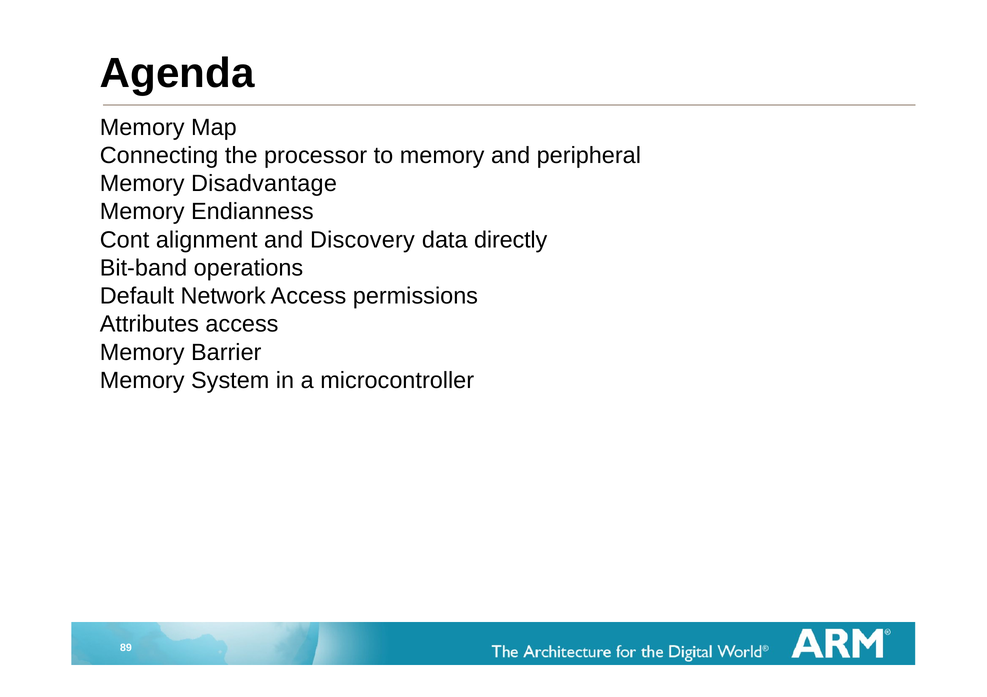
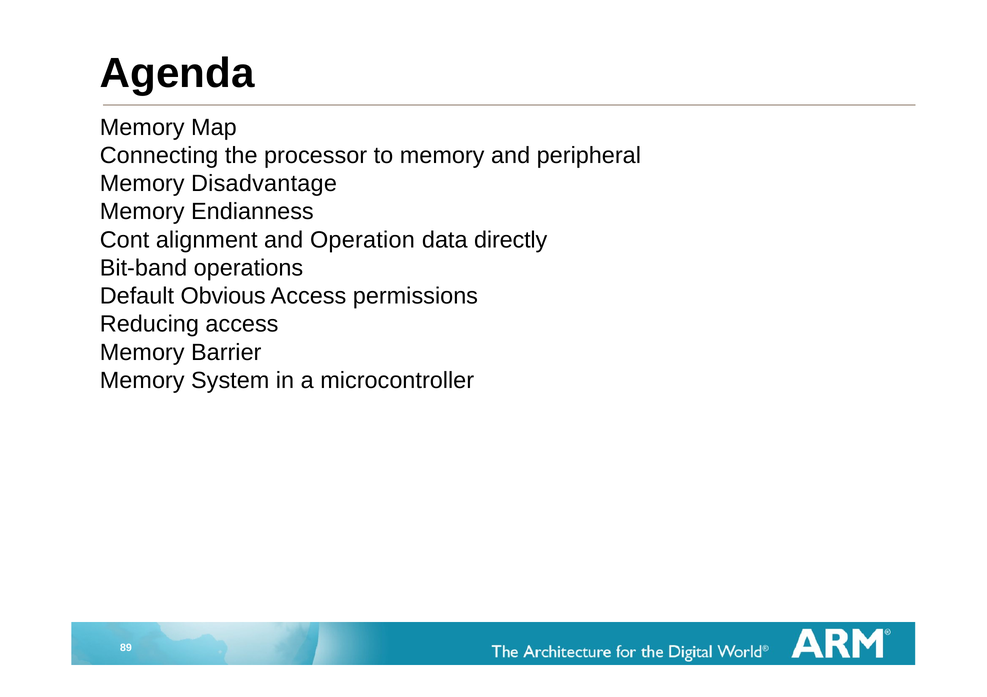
Discovery: Discovery -> Operation (362, 240)
Network: Network -> Obvious (223, 296)
Attributes: Attributes -> Reducing (149, 324)
